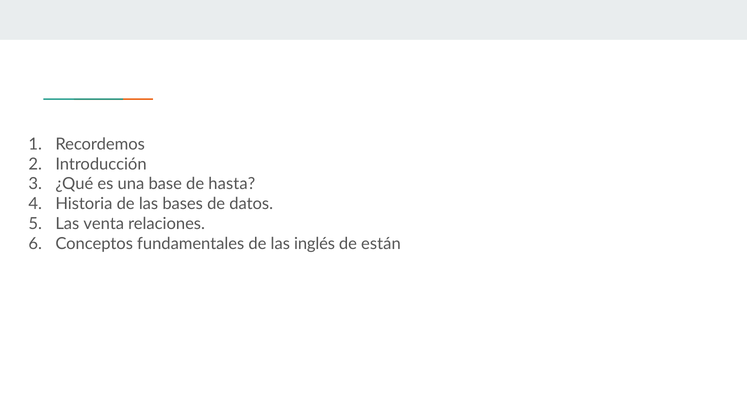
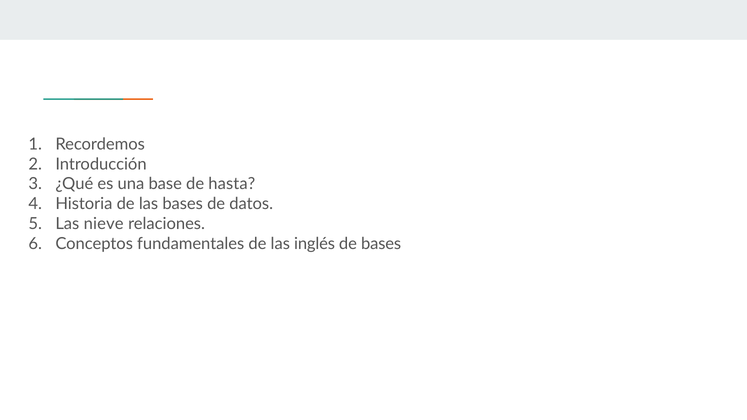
venta: venta -> nieve (104, 224)
de están: están -> bases (381, 244)
